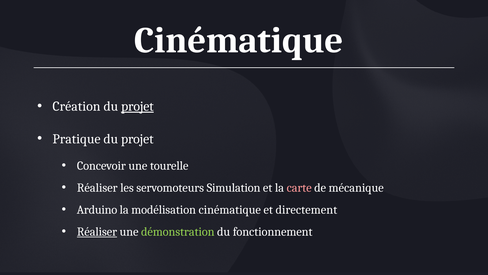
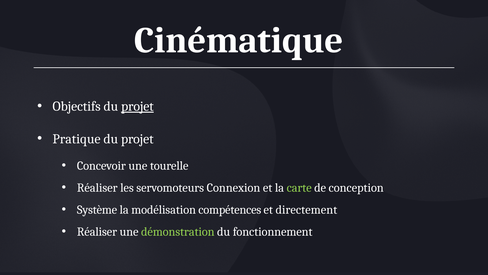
Création: Création -> Objectifs (77, 106)
Simulation: Simulation -> Connexion (233, 187)
carte colour: pink -> light green (299, 187)
mécanique: mécanique -> conception (356, 187)
Arduino: Arduino -> Système (97, 209)
modélisation cinématique: cinématique -> compétences (230, 209)
Réaliser underline: present -> none (97, 231)
